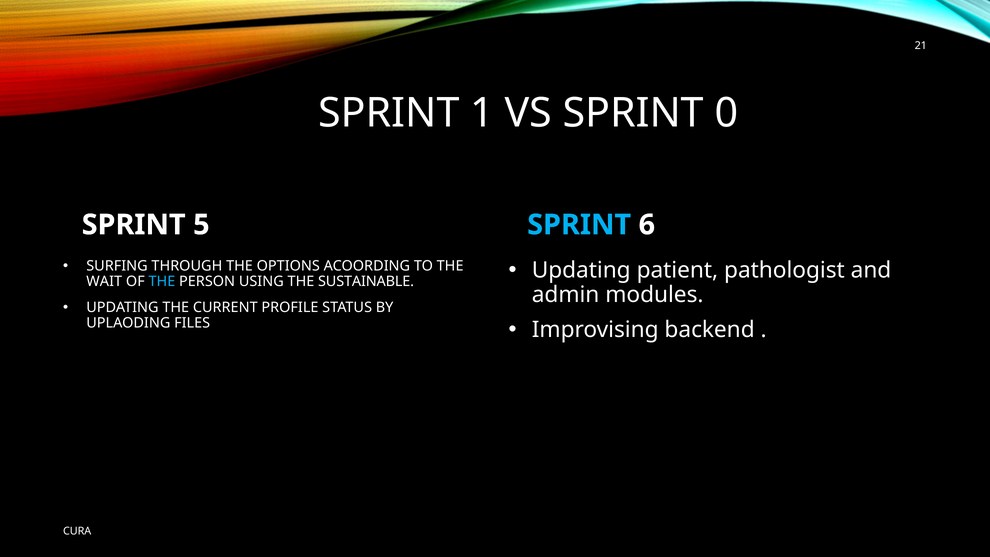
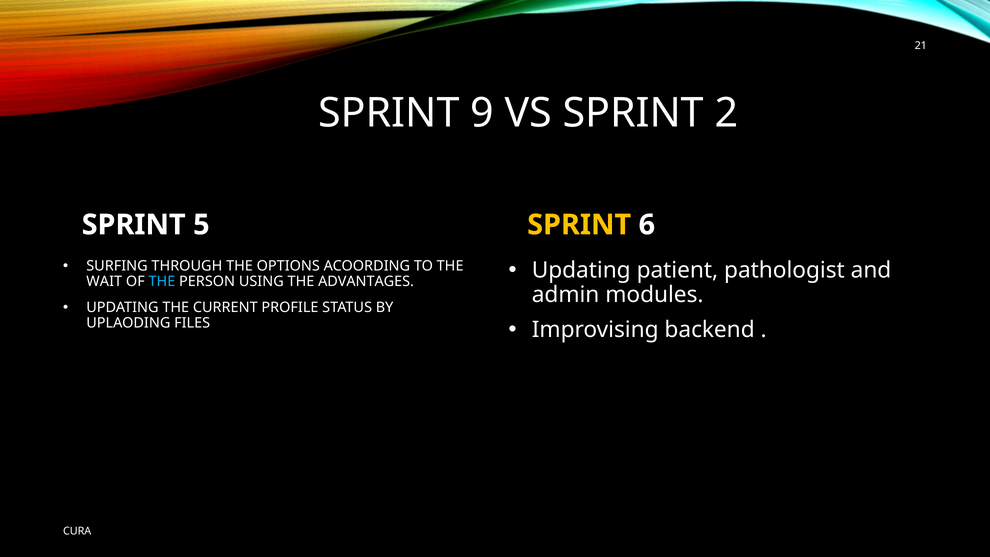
1: 1 -> 9 (482, 113)
0: 0 -> 2 (726, 113)
SPRINT colour: light blue -> yellow (579, 225)
SUSTAINABLE: SUSTAINABLE -> ADVANTAGES (366, 281)
